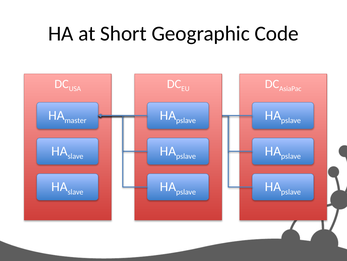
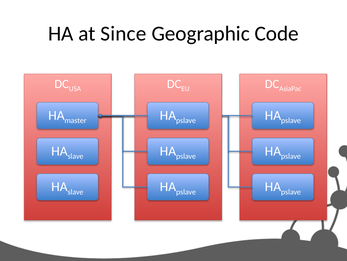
Short: Short -> Since (123, 34)
